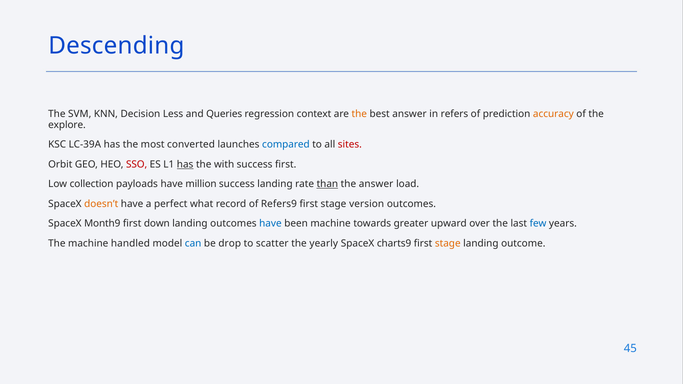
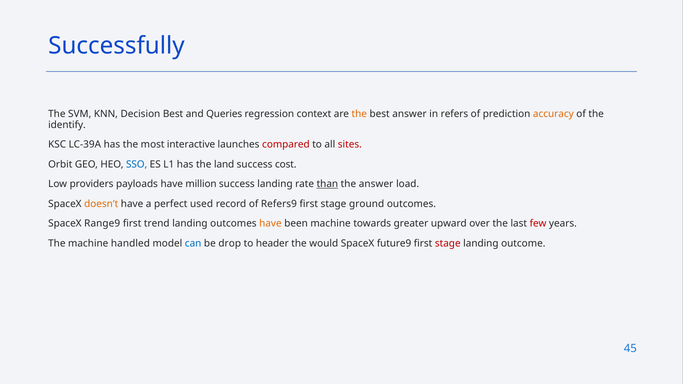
Descending: Descending -> Successfully (116, 46)
Decision Less: Less -> Best (173, 114)
explore: explore -> identify (67, 125)
converted: converted -> interactive (191, 145)
compared colour: blue -> red (286, 145)
SSO colour: red -> blue (137, 164)
has underline: present -> none (185, 164)
with: with -> land (224, 164)
success first: first -> cost (286, 164)
collection: collection -> providers (92, 184)
what: what -> used (202, 204)
version: version -> ground (367, 204)
Month9: Month9 -> Range9 (102, 224)
down: down -> trend (157, 224)
have colour: blue -> orange (270, 224)
few colour: blue -> red (538, 224)
scatter: scatter -> header (272, 243)
yearly: yearly -> would (324, 243)
charts9: charts9 -> future9 (394, 243)
stage colour: orange -> red (448, 243)
